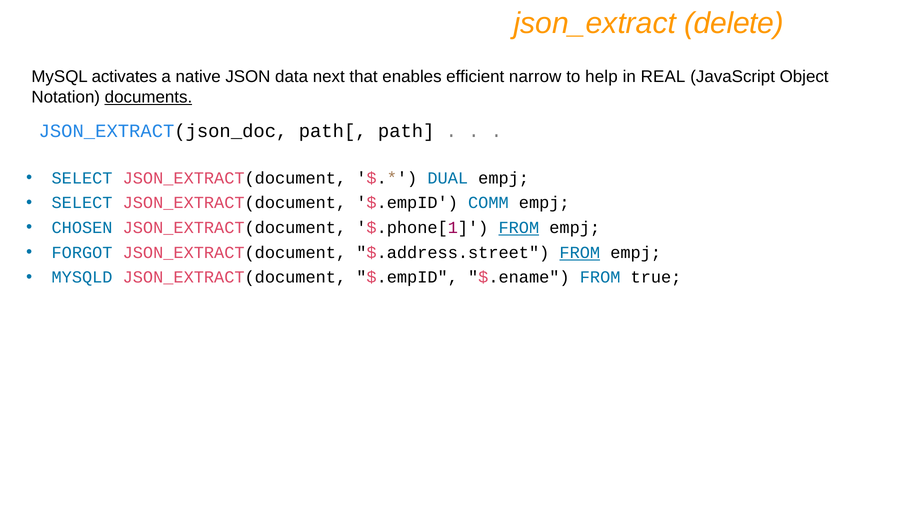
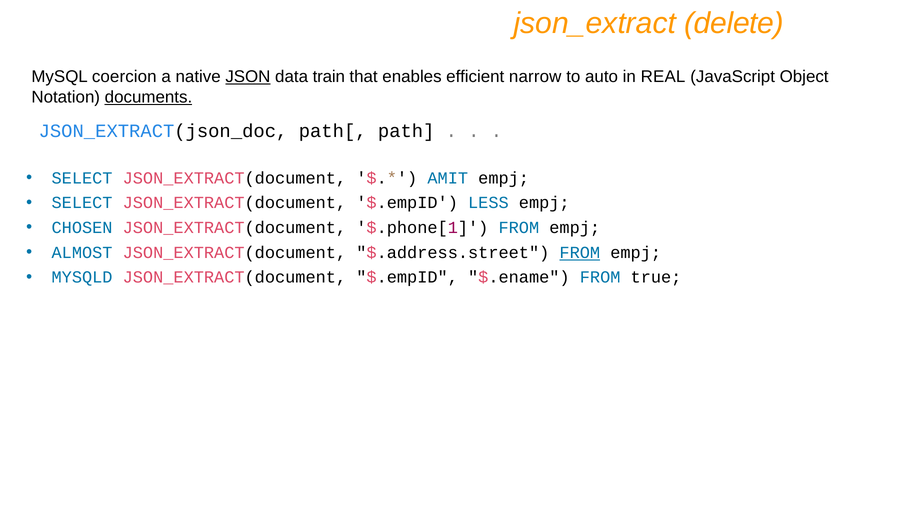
activates: activates -> coercion (124, 77)
JSON underline: none -> present (248, 77)
next: next -> train (329, 77)
help: help -> auto (602, 77)
DUAL: DUAL -> AMIT (448, 178)
COMM: COMM -> LESS (488, 203)
FROM underline: present -> none (519, 228)
FORGOT: FORGOT -> ALMOST (82, 253)
